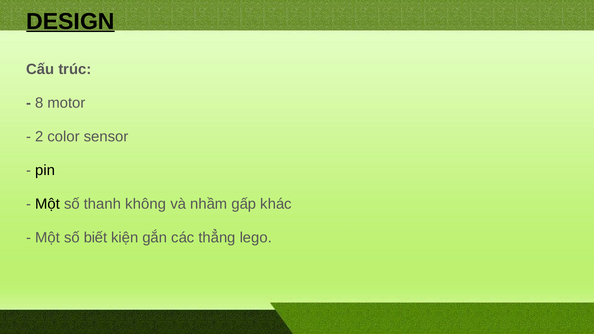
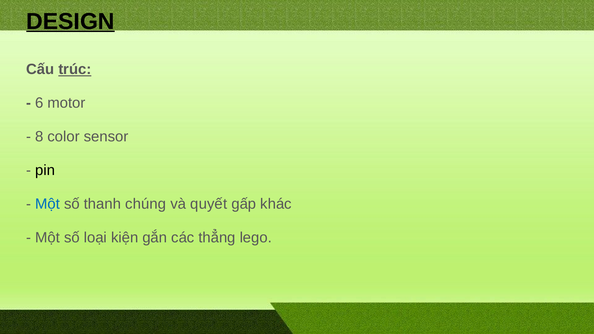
trúc underline: none -> present (75, 69)
8: 8 -> 6 (39, 103)
2: 2 -> 8 (39, 137)
Một colour: black -> blue (48, 204)
không: không -> chúng (146, 204)
nhầm: nhầm -> quyết (209, 204)
biết: biết -> loại (95, 238)
